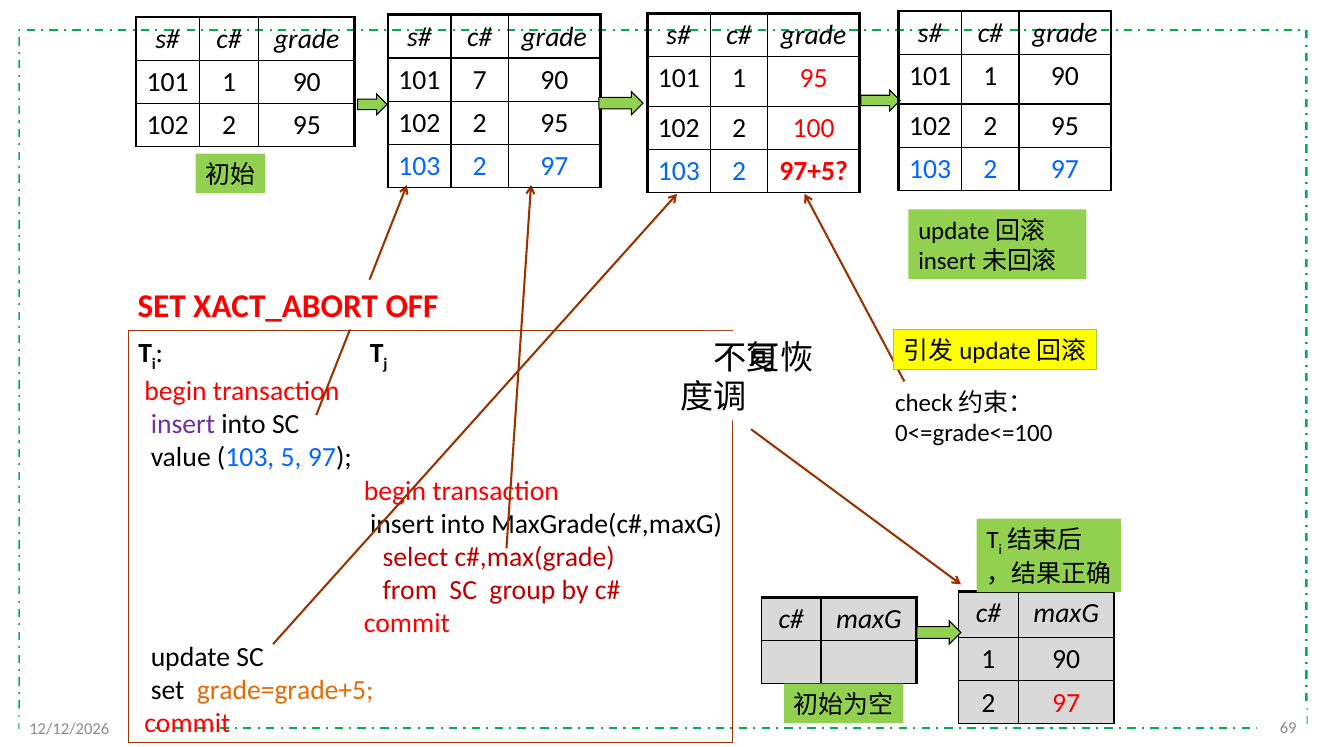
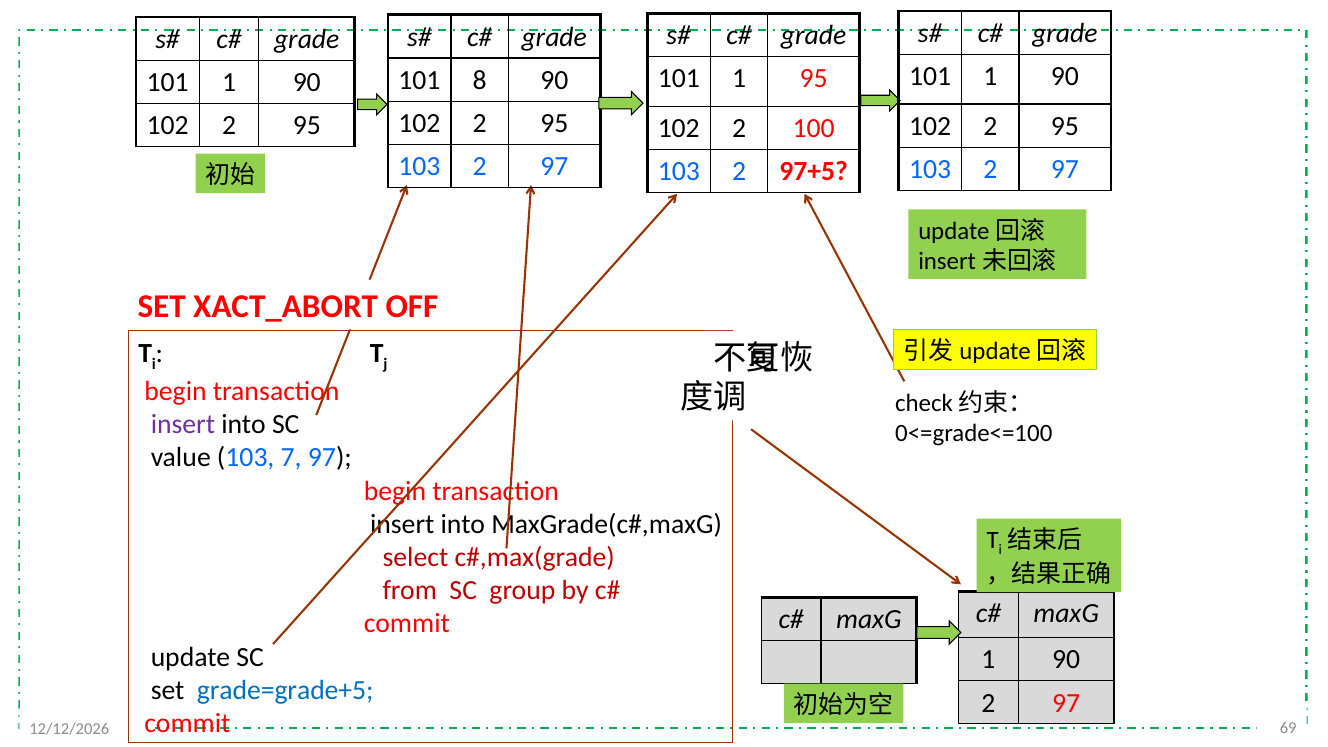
7: 7 -> 8 (480, 80)
5: 5 -> 7 (291, 458)
grade=grade+5 colour: orange -> blue (285, 690)
